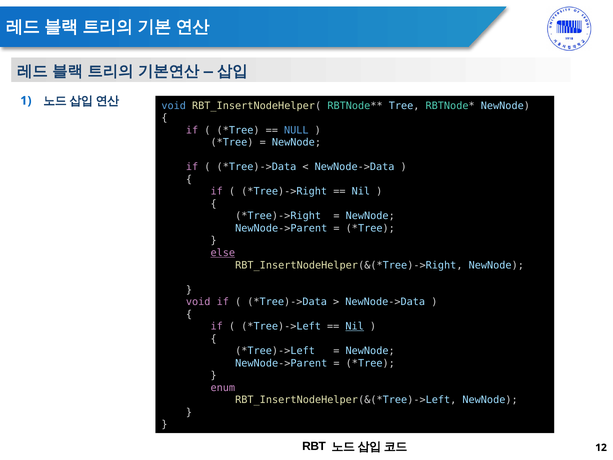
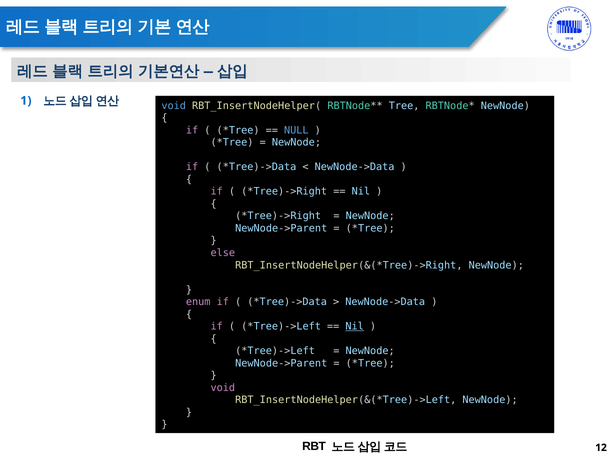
else underline: present -> none (223, 253)
void: void -> enum (198, 302)
enum: enum -> void (223, 388)
